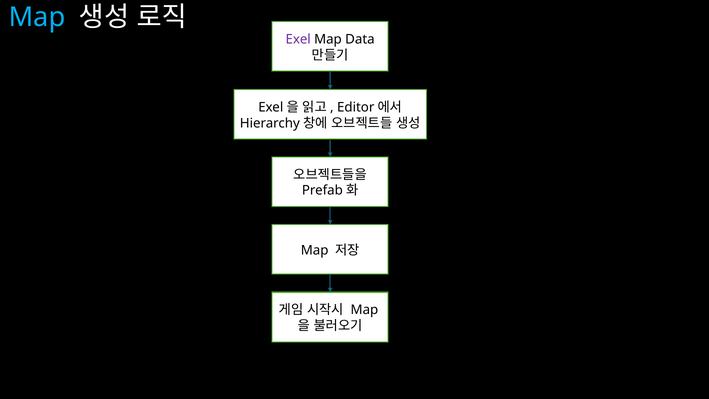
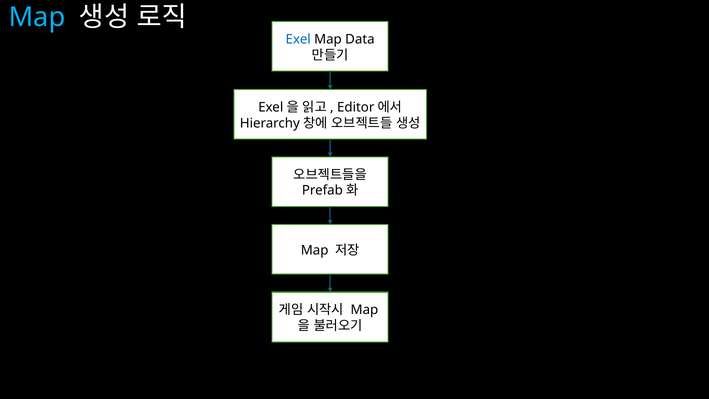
Exel colour: purple -> blue (298, 39)
